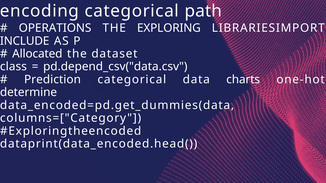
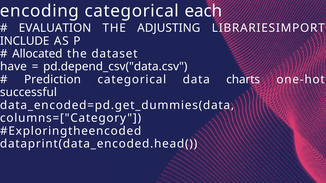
path: path -> each (203, 11)
OPERATIONS: OPERATIONS -> EVALUATION (55, 28)
EXPLORING: EXPLORING -> ADJUSTING (169, 28)
class: class -> have (13, 67)
determine: determine -> successful (28, 93)
